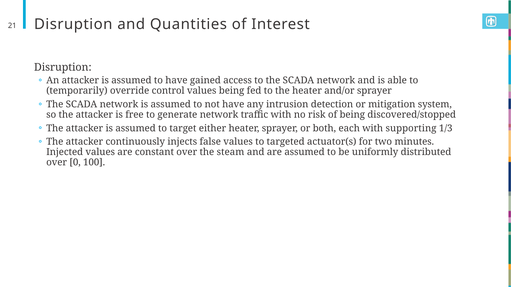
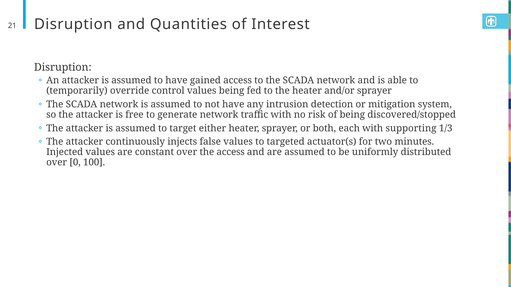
the steam: steam -> access (231, 152)
